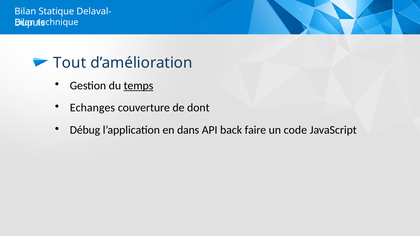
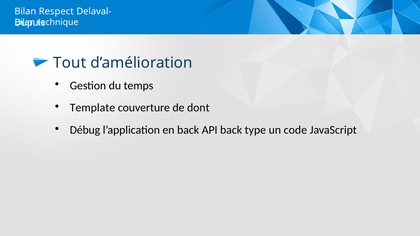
Statique: Statique -> Respect (56, 12)
temps underline: present -> none (139, 86)
Echanges: Echanges -> Template (92, 108)
en dans: dans -> back (188, 130)
faire: faire -> type (255, 130)
